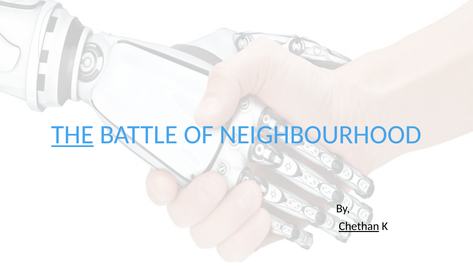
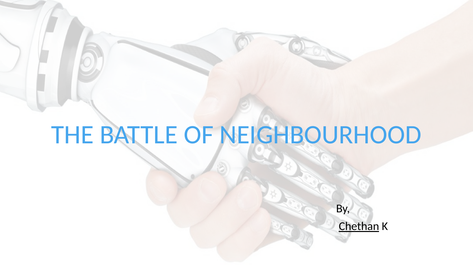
THE underline: present -> none (73, 135)
